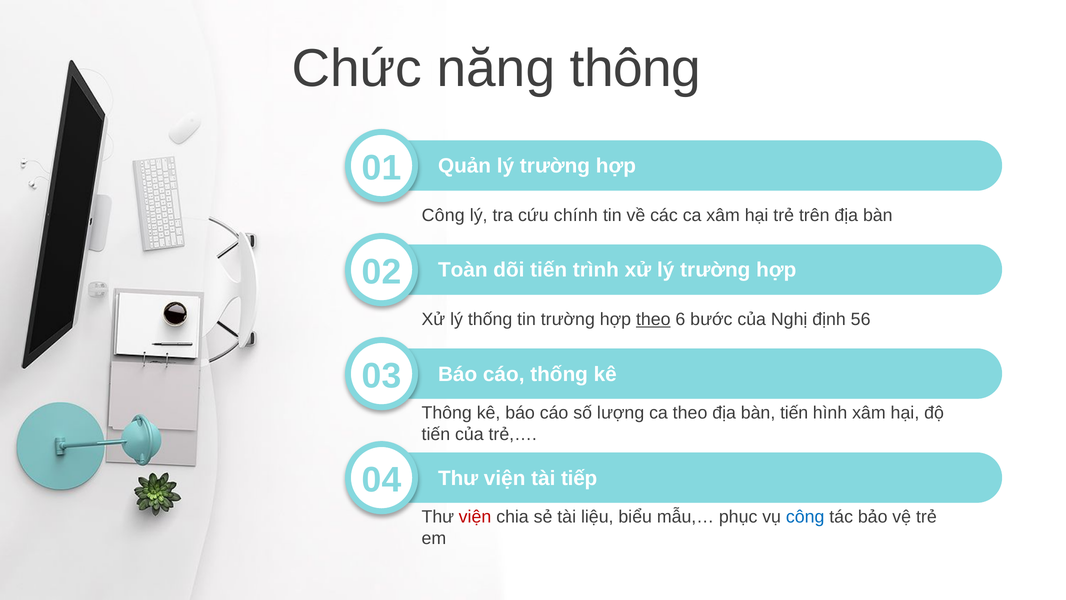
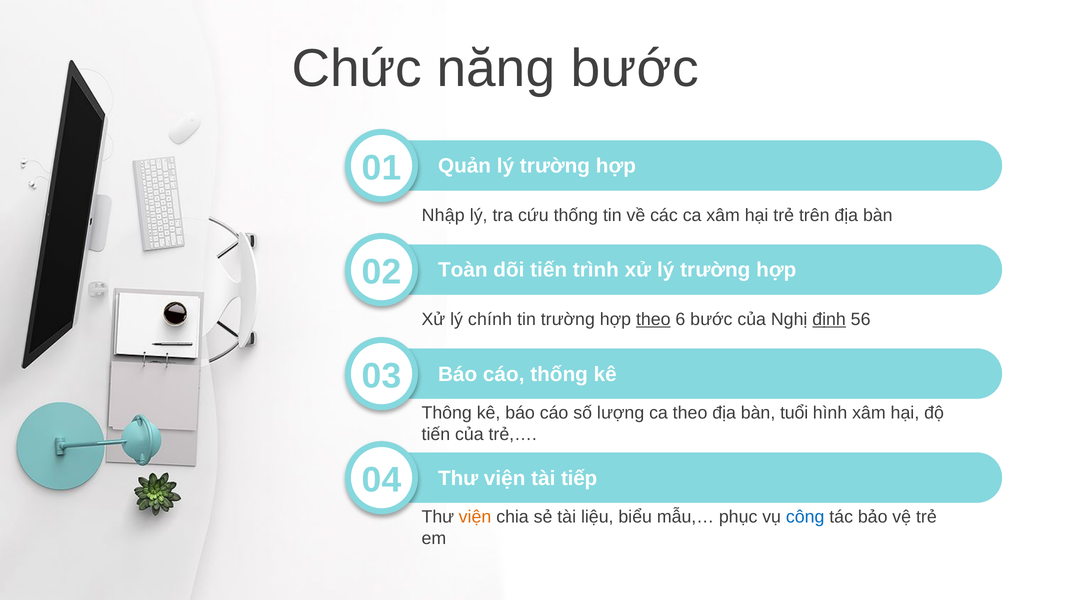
năng thông: thông -> bước (635, 68)
Công: Công -> Nhập (443, 215)
cứu chính: chính -> thống (576, 215)
lý thống: thống -> chính (490, 319)
định underline: none -> present (829, 319)
bàn tiến: tiến -> tuổi (794, 413)
viện colour: red -> orange (475, 517)
